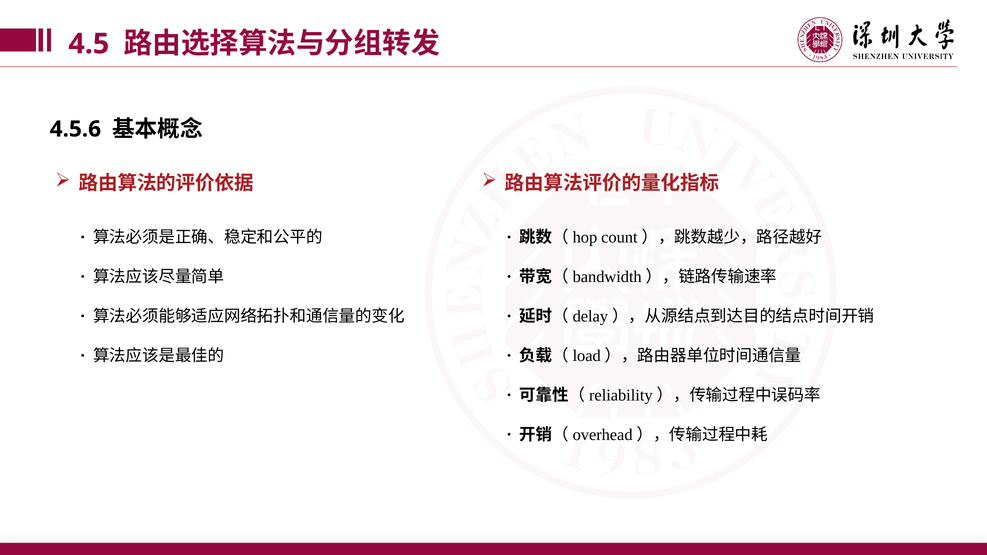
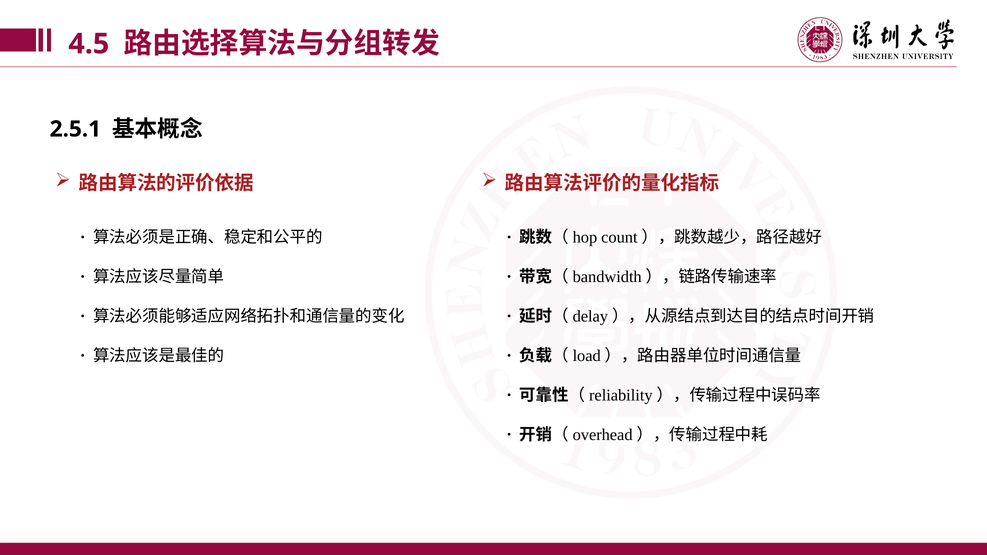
4.5.6: 4.5.6 -> 2.5.1 (75, 129)
